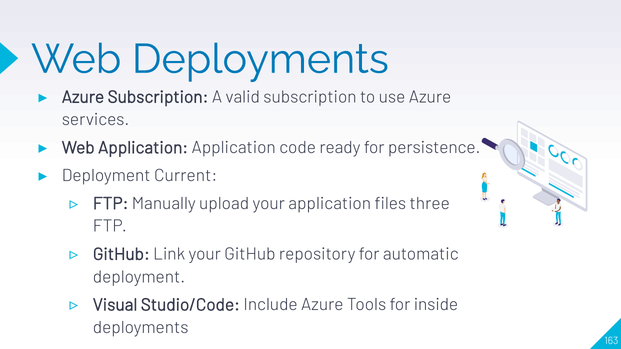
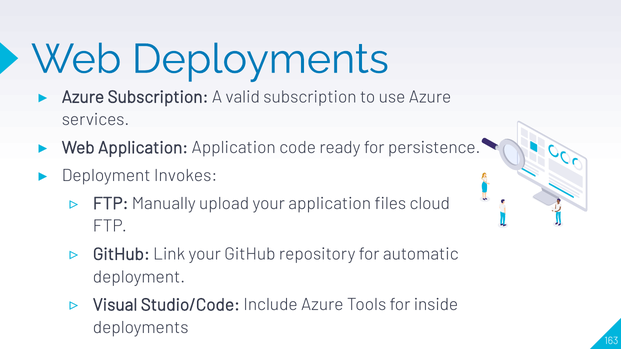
Current: Current -> Invokes (186, 176)
three: three -> cloud (430, 204)
